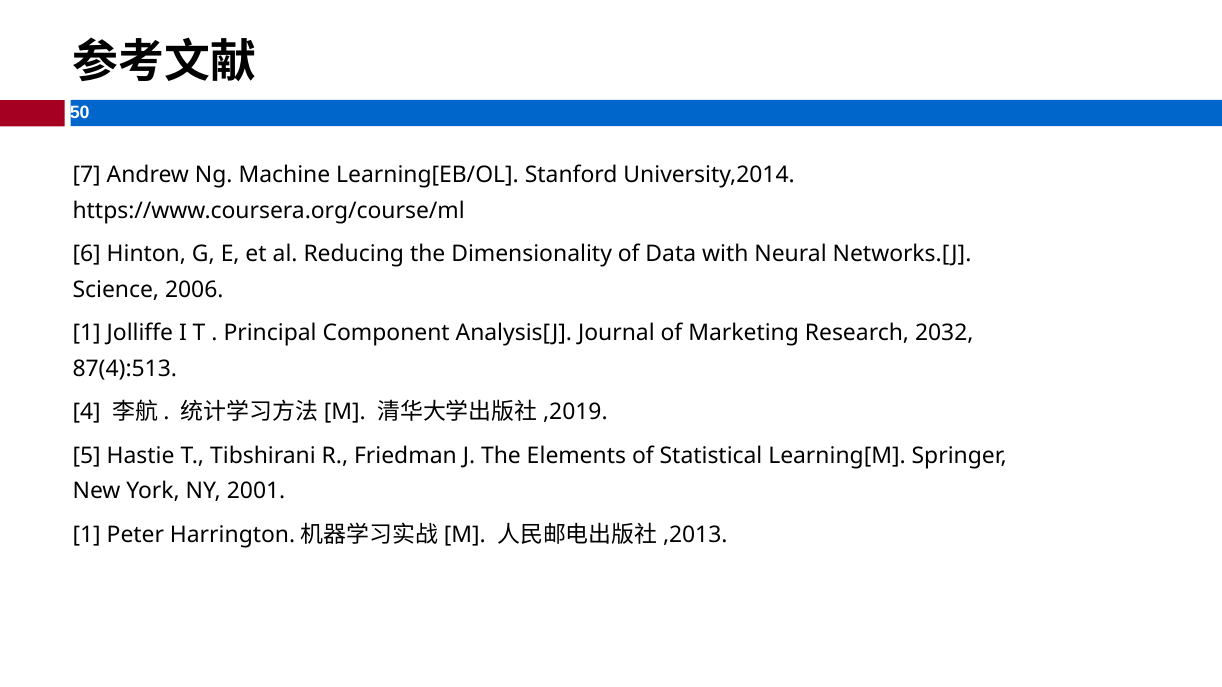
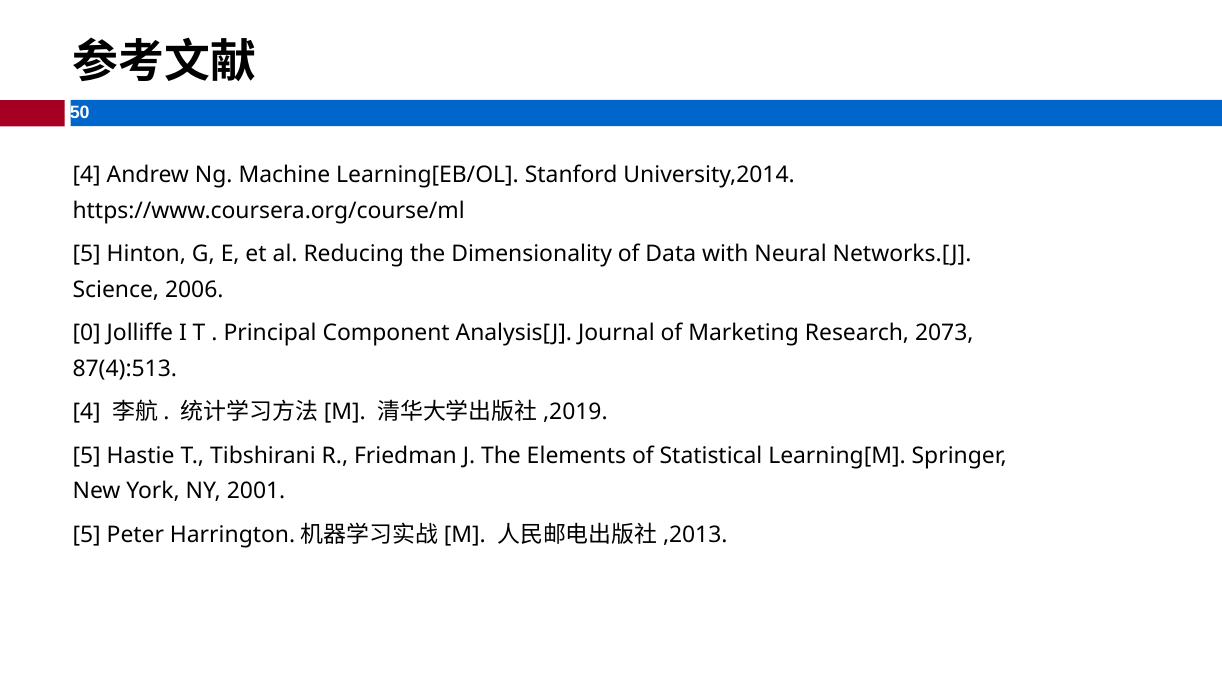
7: 7 -> 4 (87, 175)
6: 6 -> 5 (87, 254)
1: 1 -> 0 (87, 333)
2032: 2032 -> 2073 (944, 333)
1: 1 -> 5 (87, 535)
